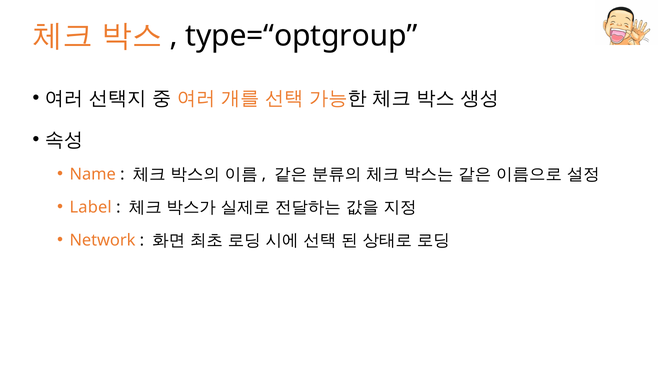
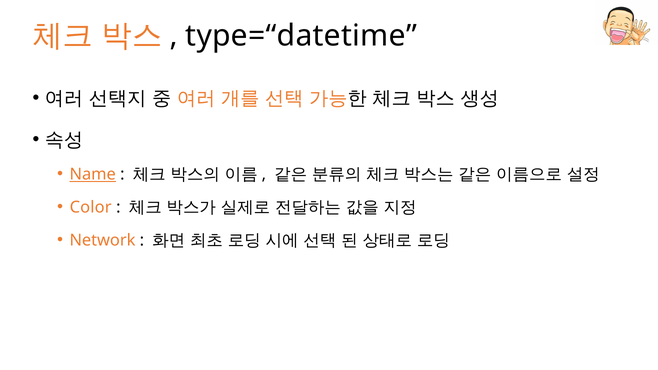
type=“optgroup: type=“optgroup -> type=“datetime (301, 36)
Name underline: none -> present (93, 174)
Label: Label -> Color (91, 207)
